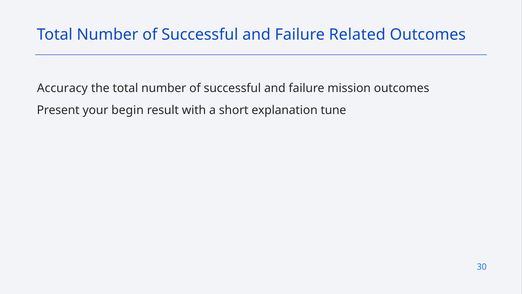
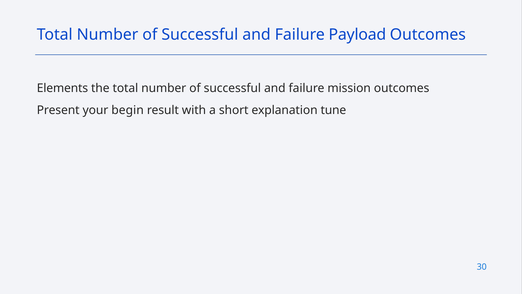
Related: Related -> Payload (357, 35)
Accuracy: Accuracy -> Elements (62, 88)
